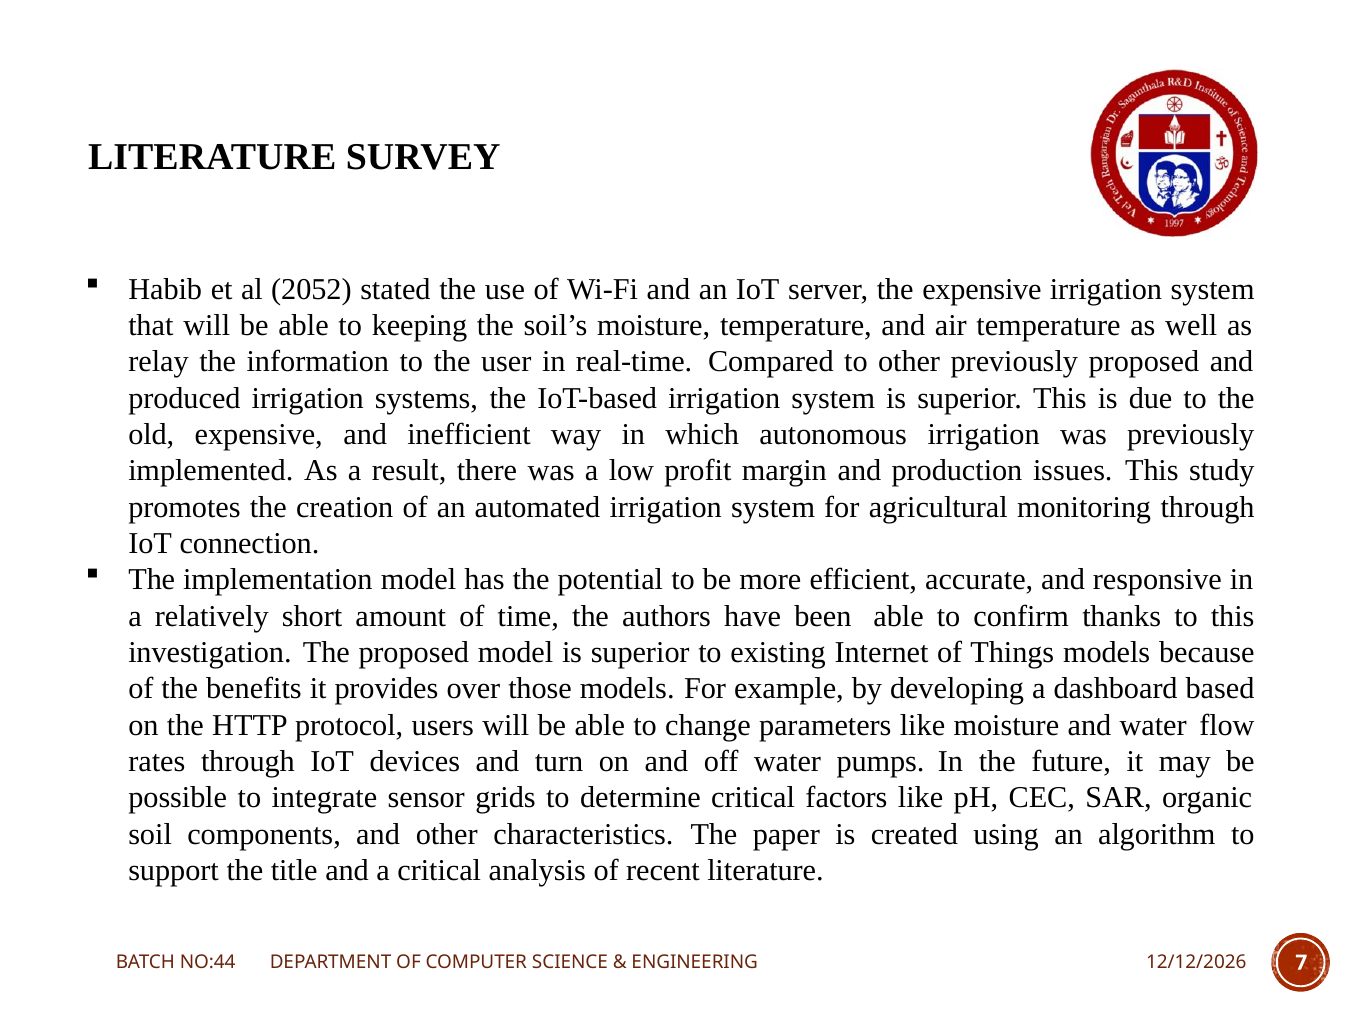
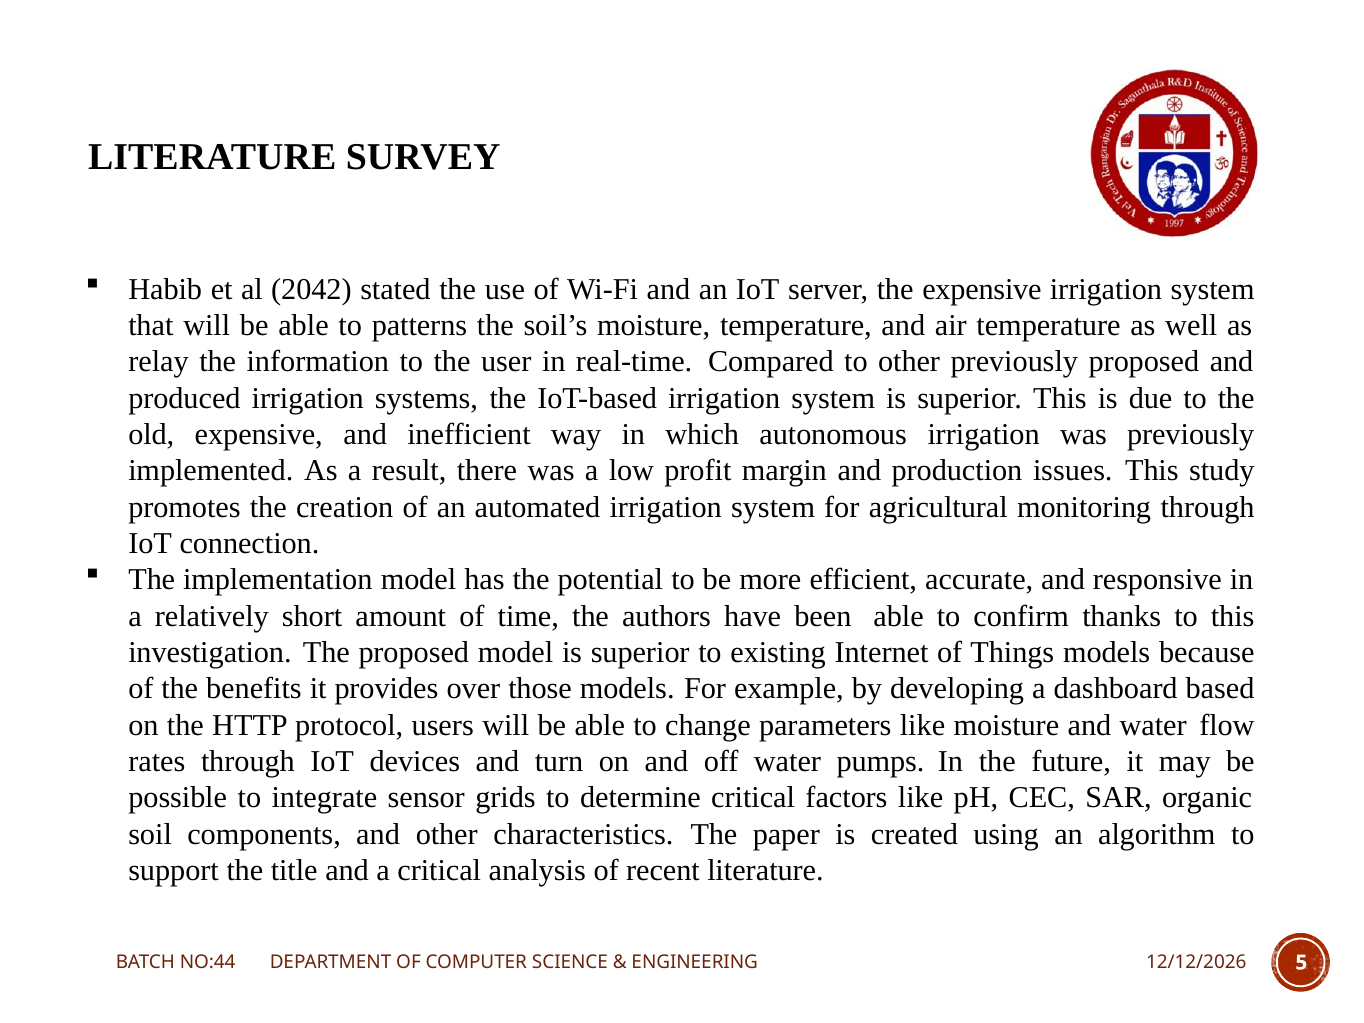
2052: 2052 -> 2042 (311, 289)
keeping: keeping -> patterns (419, 325)
7: 7 -> 5 (1301, 963)
